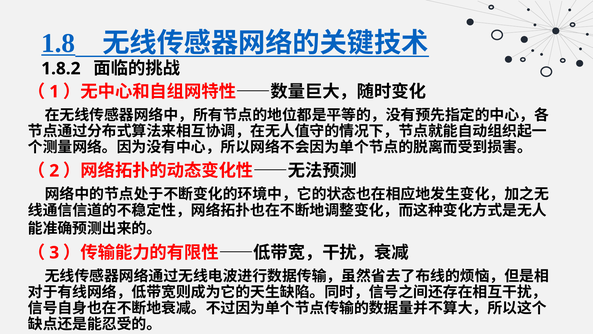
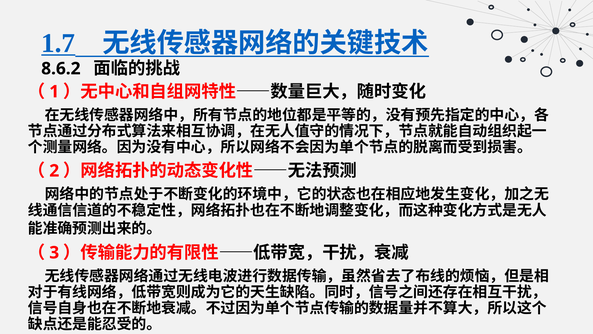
1.8: 1.8 -> 1.7 (58, 43)
1.8.2: 1.8.2 -> 8.6.2 (61, 69)
